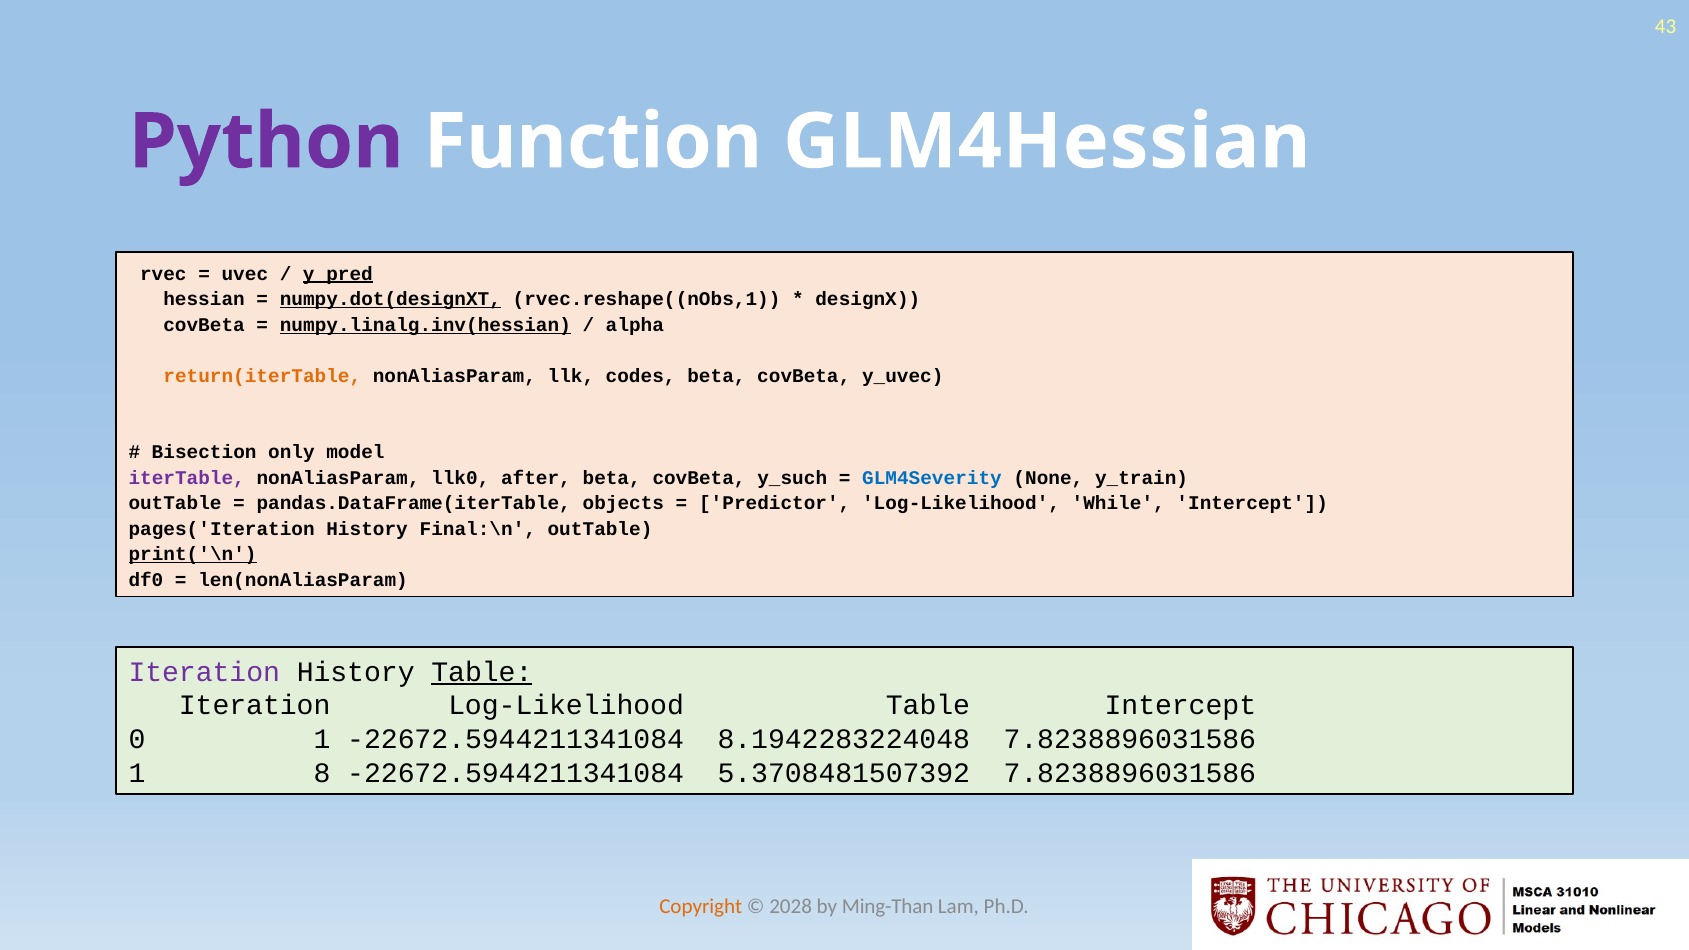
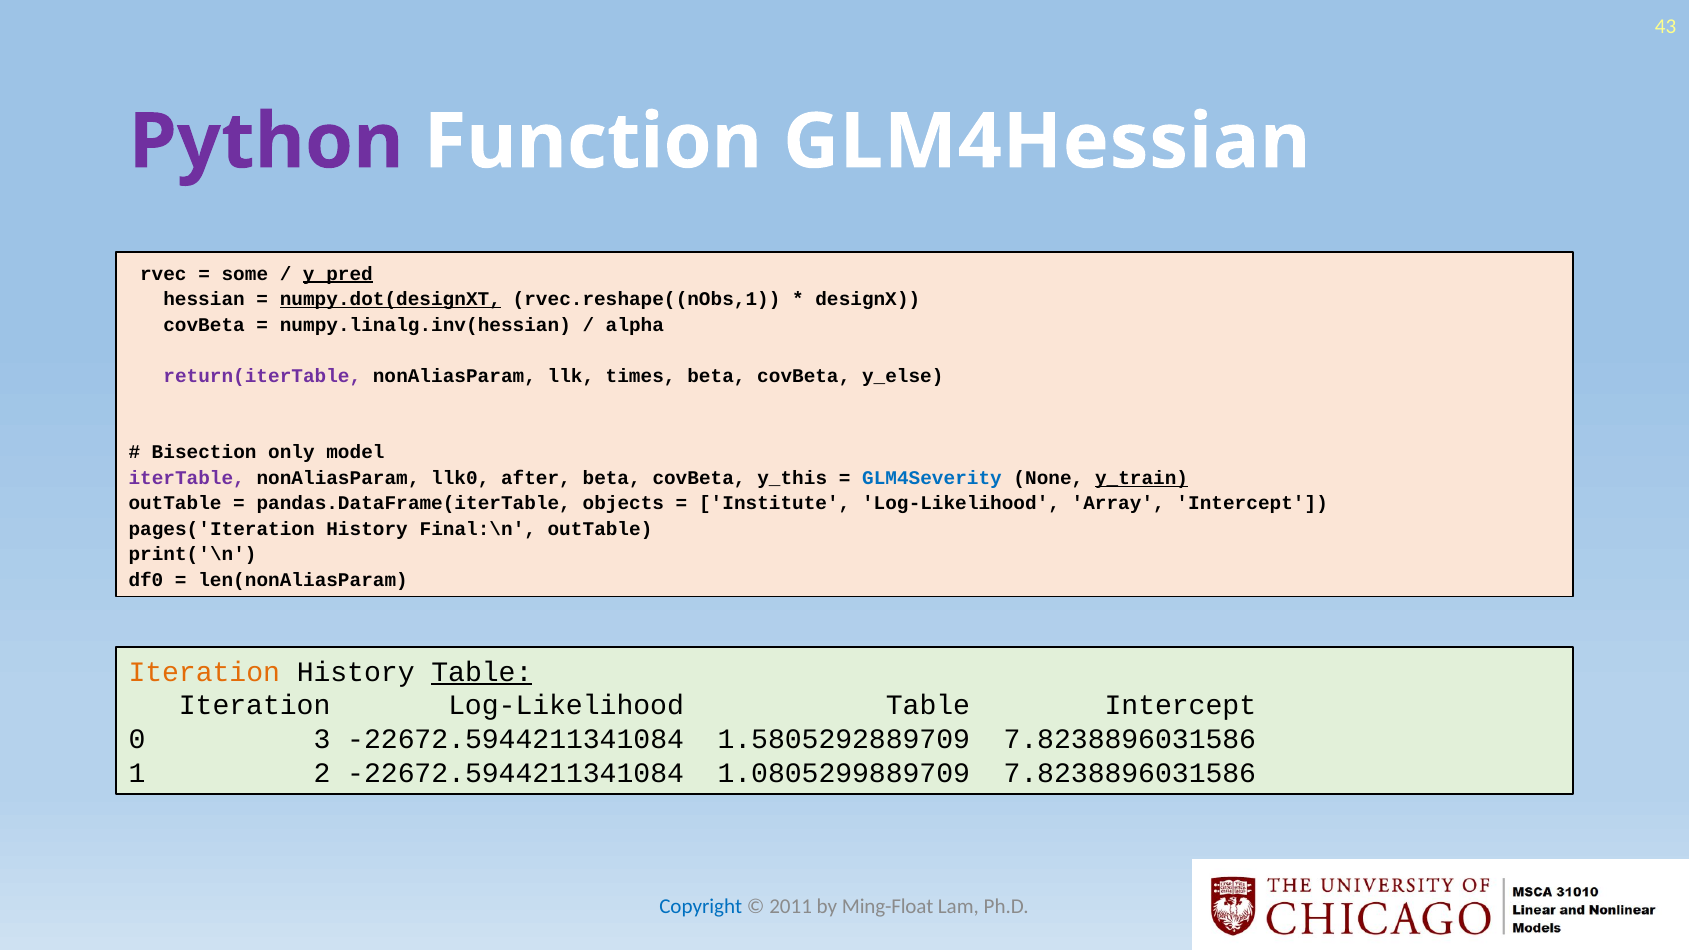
uvec: uvec -> some (245, 274)
numpy.linalg.inv(hessian underline: present -> none (425, 325)
return(iterTable colour: orange -> purple (262, 376)
codes: codes -> times (641, 376)
y_uvec: y_uvec -> y_else (903, 376)
y_such: y_such -> y_this (792, 478)
y_train underline: none -> present (1142, 478)
Predictor: Predictor -> Institute (775, 504)
While: While -> Array (1118, 504)
print('\n underline: present -> none (193, 555)
Iteration colour: purple -> orange (204, 672)
0 1: 1 -> 3 (322, 739)
8.1942283224048: 8.1942283224048 -> 1.5805292889709 (844, 739)
8: 8 -> 2 (322, 773)
5.3708481507392: 5.3708481507392 -> 1.0805299889709 (844, 773)
Copyright colour: orange -> blue (701, 907)
2028: 2028 -> 2011 (791, 907)
Ming-Than: Ming-Than -> Ming-Float (888, 907)
